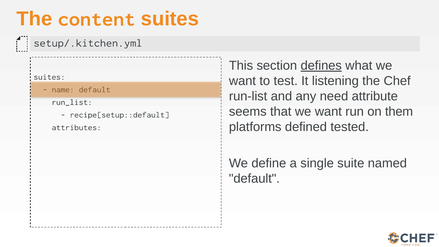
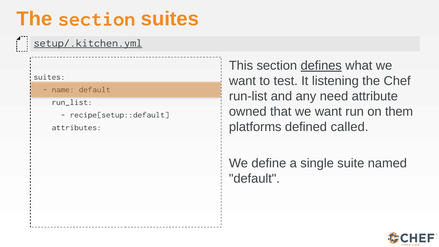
The content: content -> section (97, 19)
setup/.kitchen.yml underline: none -> present (88, 43)
seems: seems -> owned (248, 112)
tested: tested -> called (350, 127)
